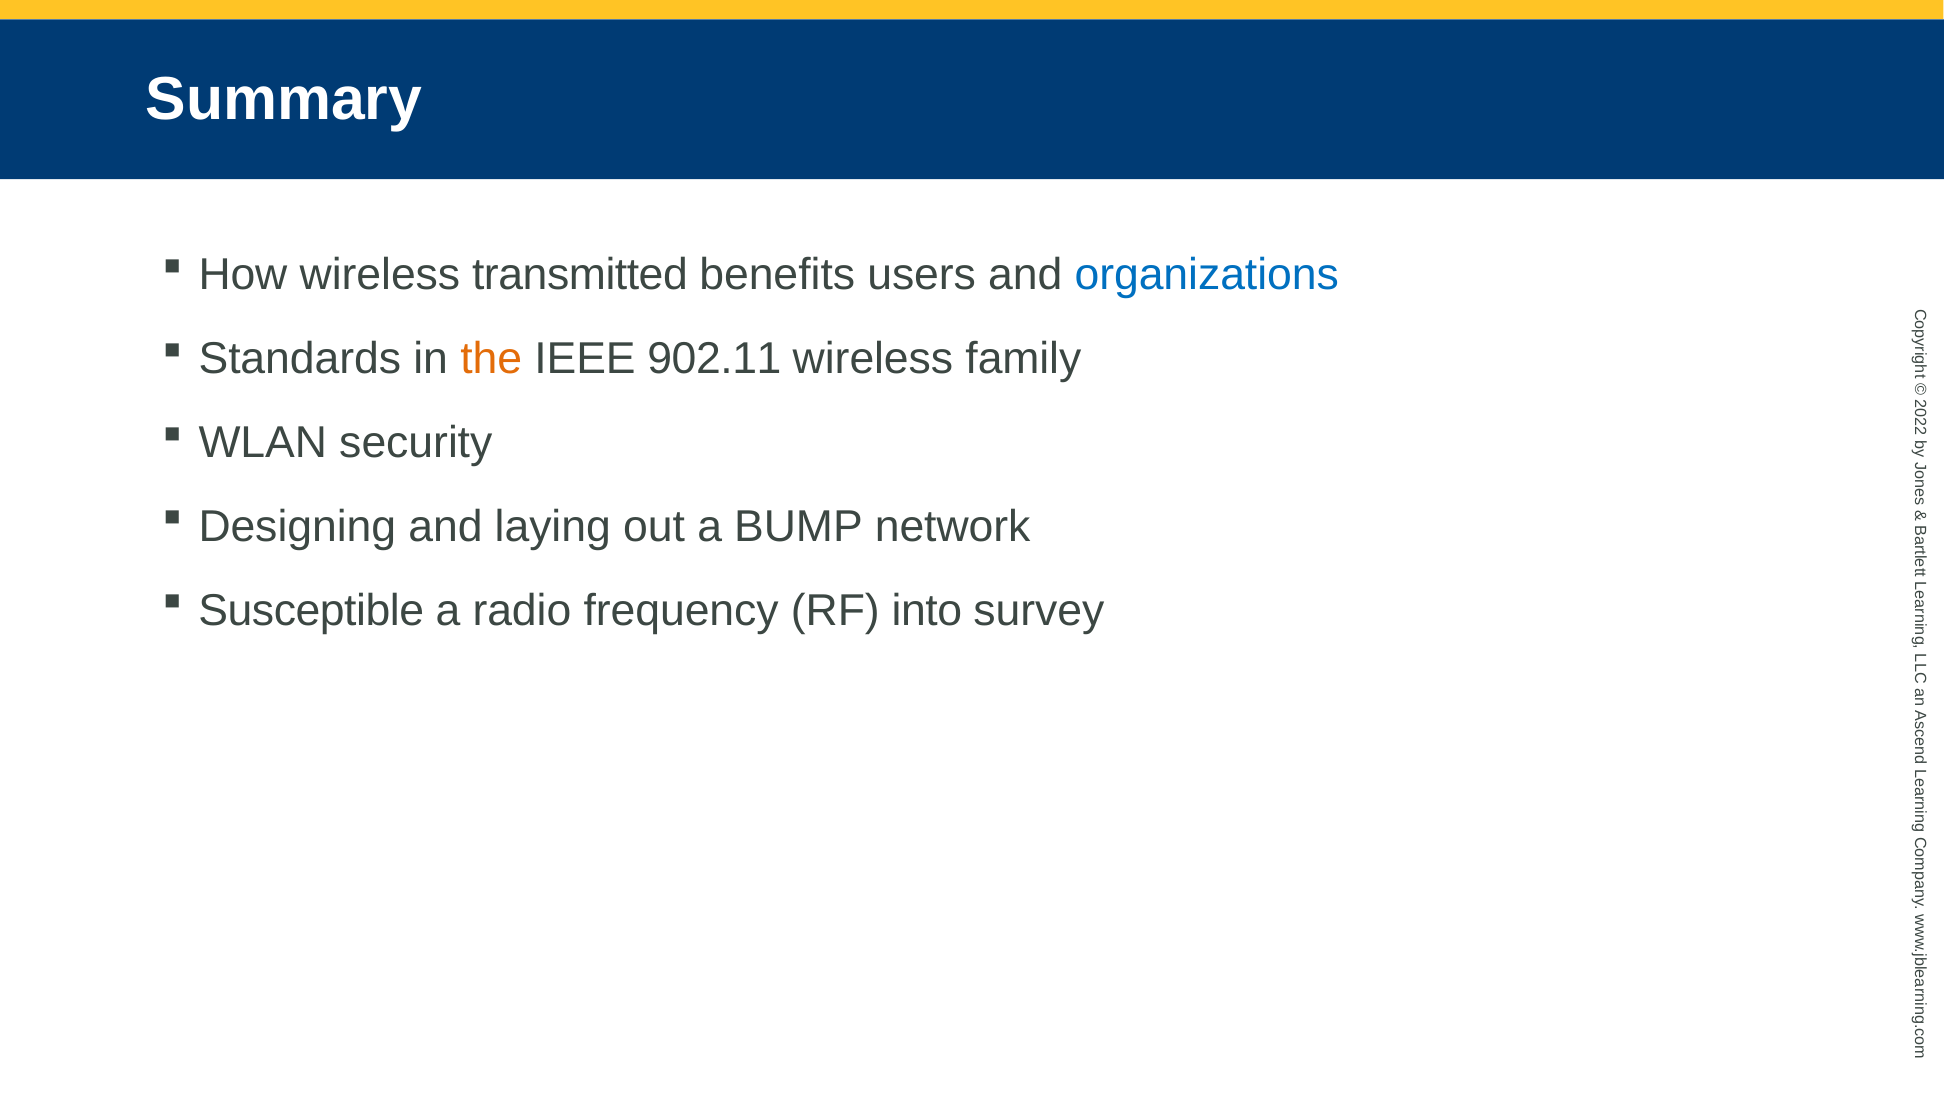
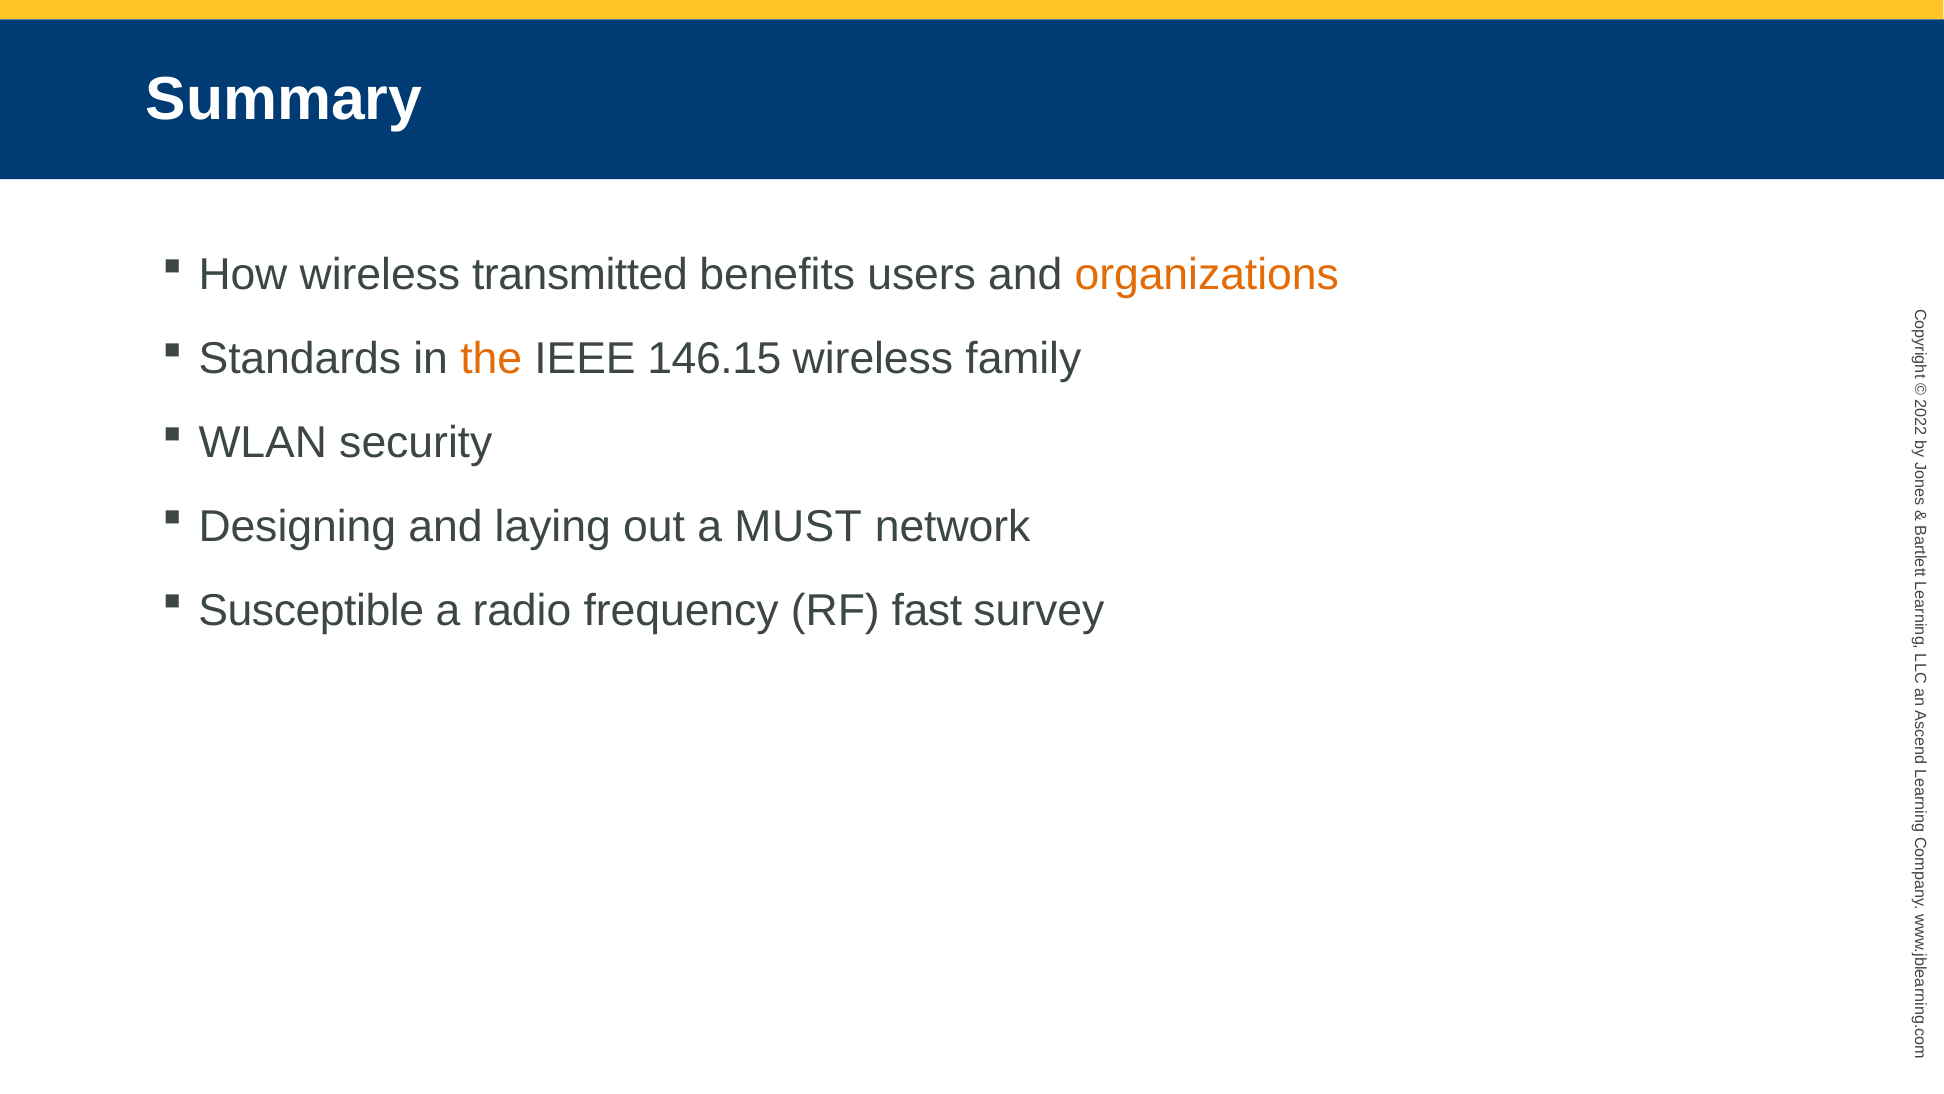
organizations colour: blue -> orange (1207, 275)
902.11: 902.11 -> 146.15 (714, 359)
BUMP: BUMP -> MUST (798, 526)
into: into -> fast (927, 610)
